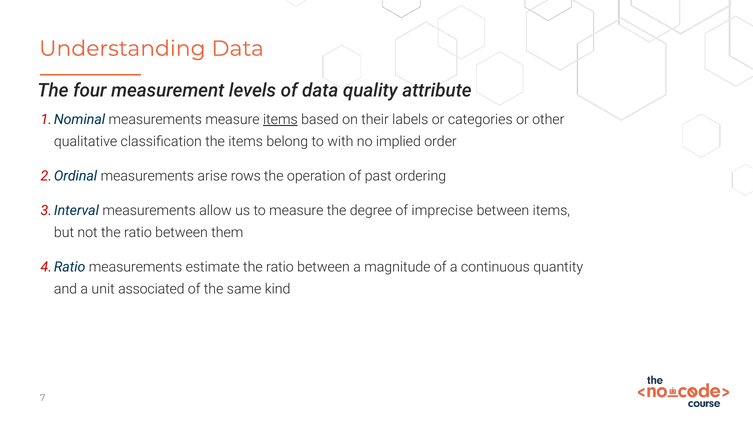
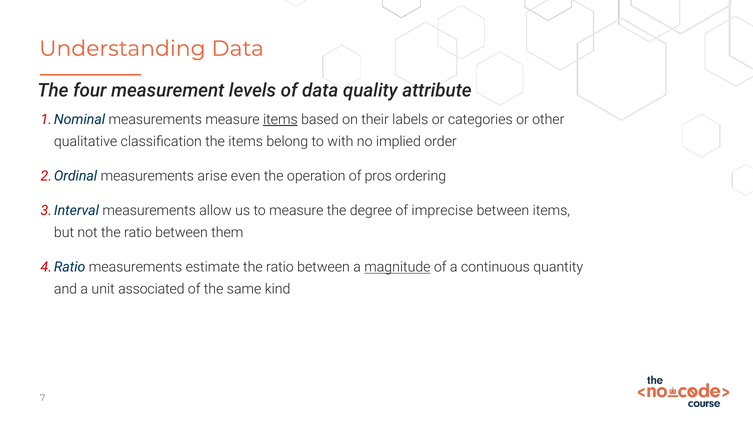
rows: rows -> even (246, 176)
past: past -> pros (378, 176)
magnitude underline: none -> present (397, 267)
